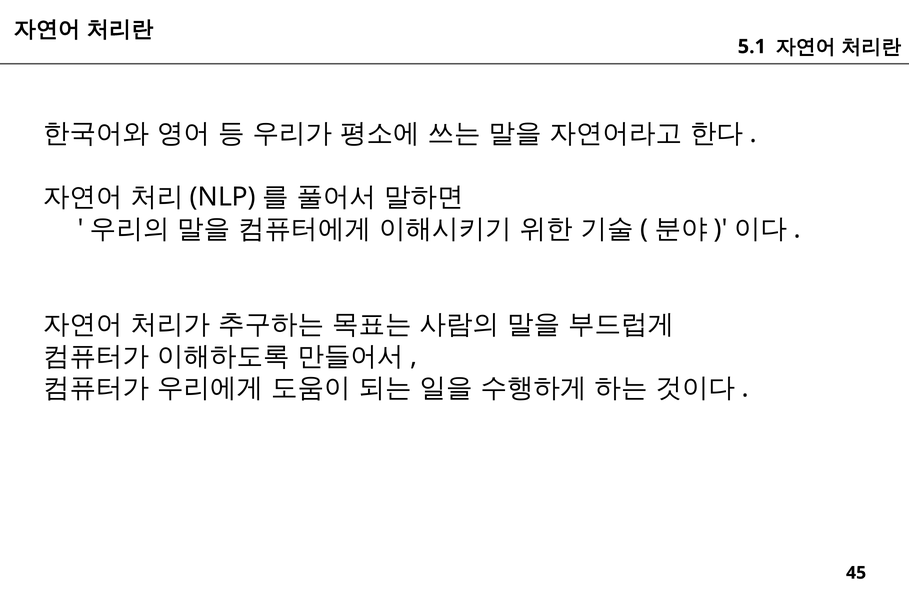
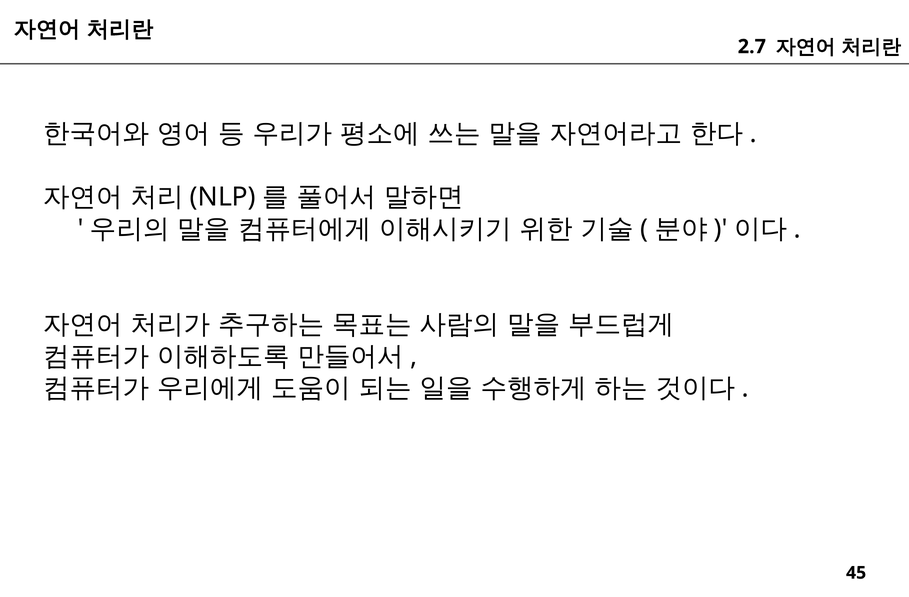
5.1: 5.1 -> 2.7 (752, 47)
